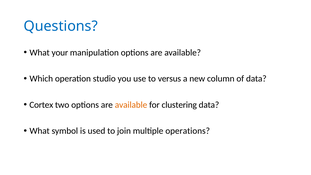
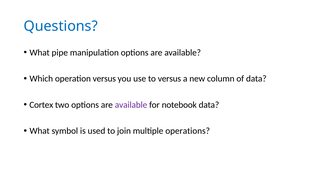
your: your -> pipe (60, 53)
operation studio: studio -> versus (104, 79)
available colour: orange -> purple (131, 105)
clustering: clustering -> notebook (179, 105)
